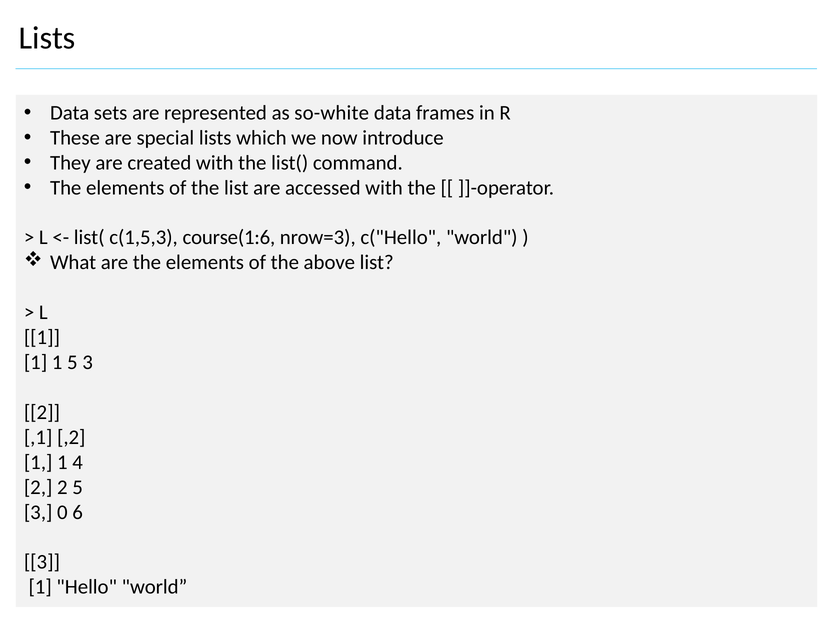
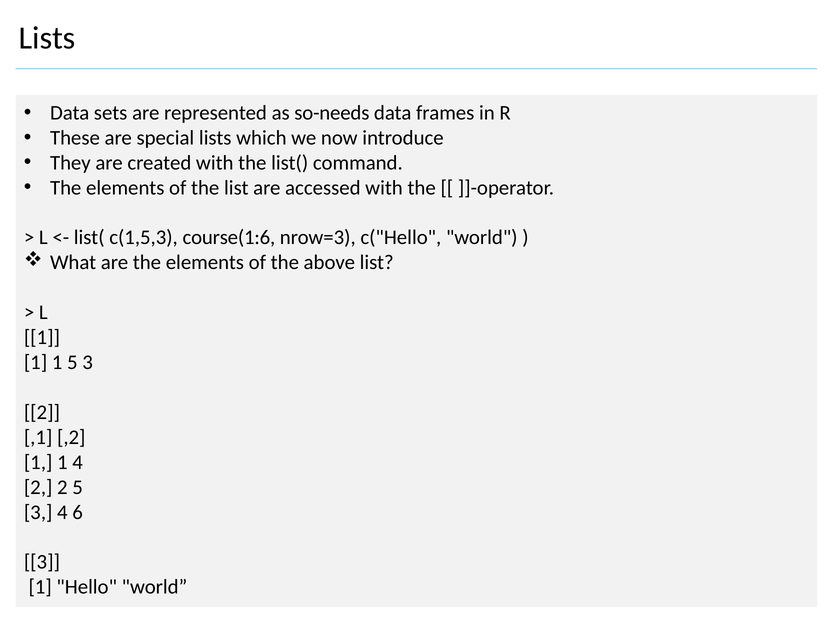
so-white: so-white -> so-needs (332, 113)
3 0: 0 -> 4 (62, 513)
